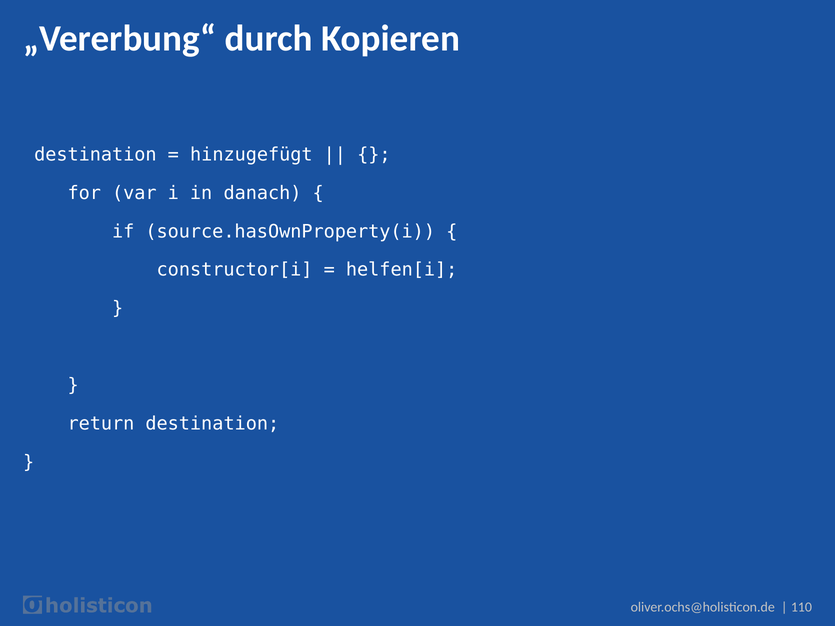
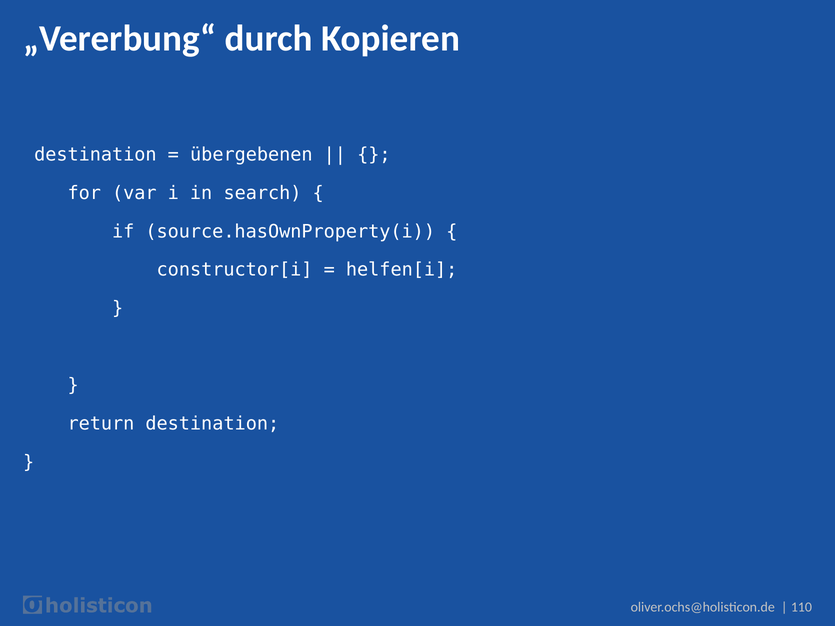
hinzugefügt: hinzugefügt -> übergebenen (251, 155)
danach: danach -> search (263, 193)
